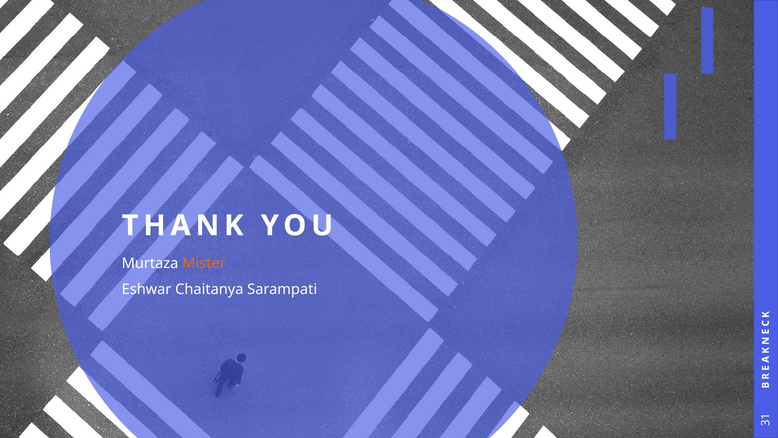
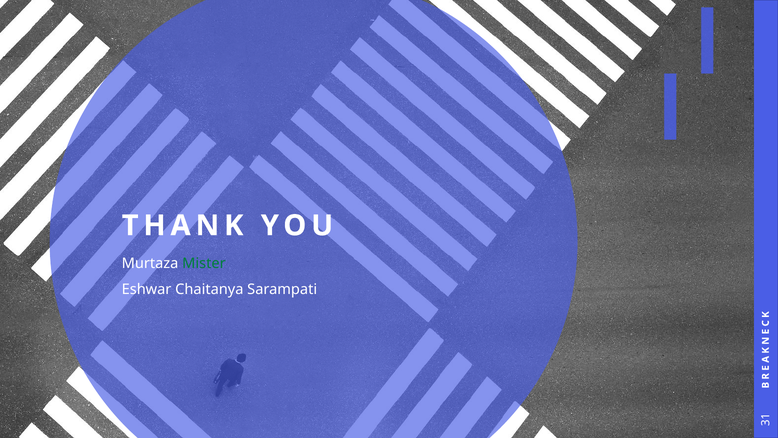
Mister colour: orange -> green (204, 263)
